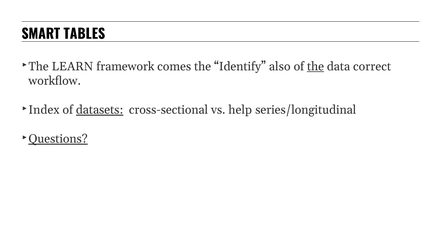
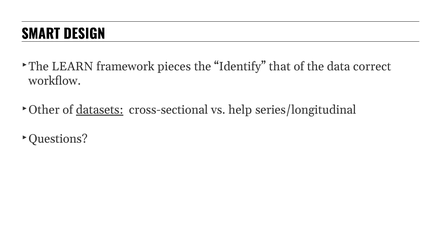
TABLES: TABLES -> DESIGN (84, 34)
comes: comes -> pieces (174, 66)
also: also -> that (280, 66)
the underline: present -> none (316, 66)
Index: Index -> Other (44, 110)
Questions underline: present -> none (58, 139)
